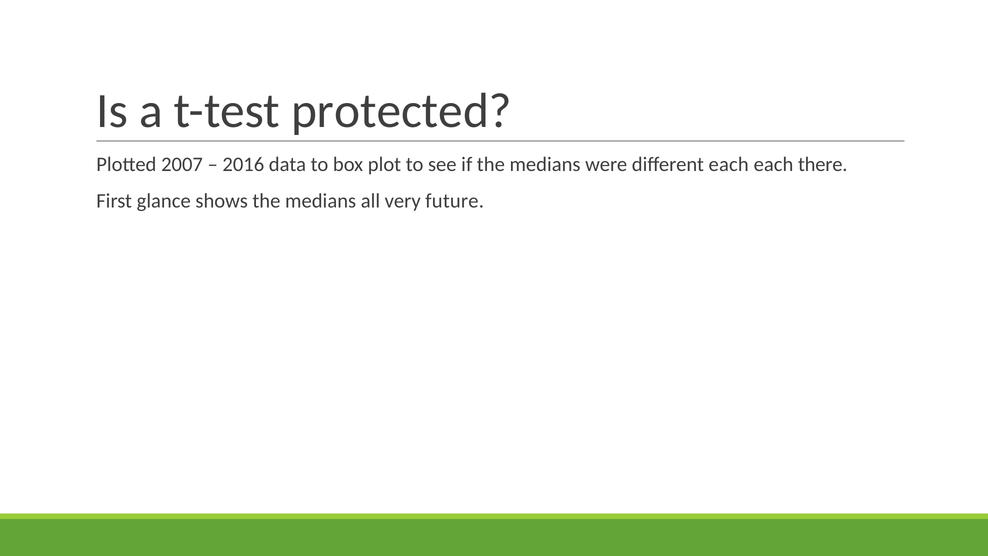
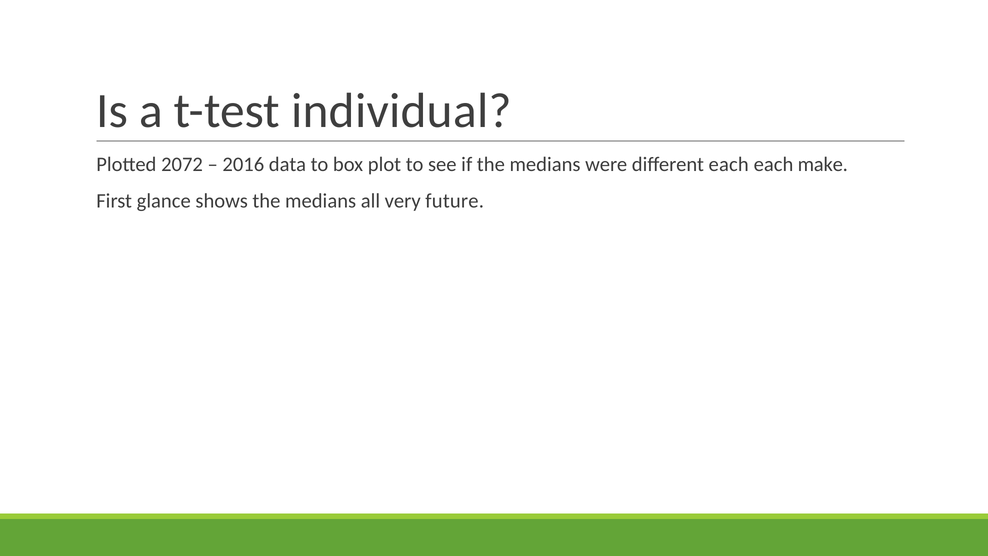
protected: protected -> individual (401, 111)
2007: 2007 -> 2072 (182, 164)
there: there -> make (823, 164)
